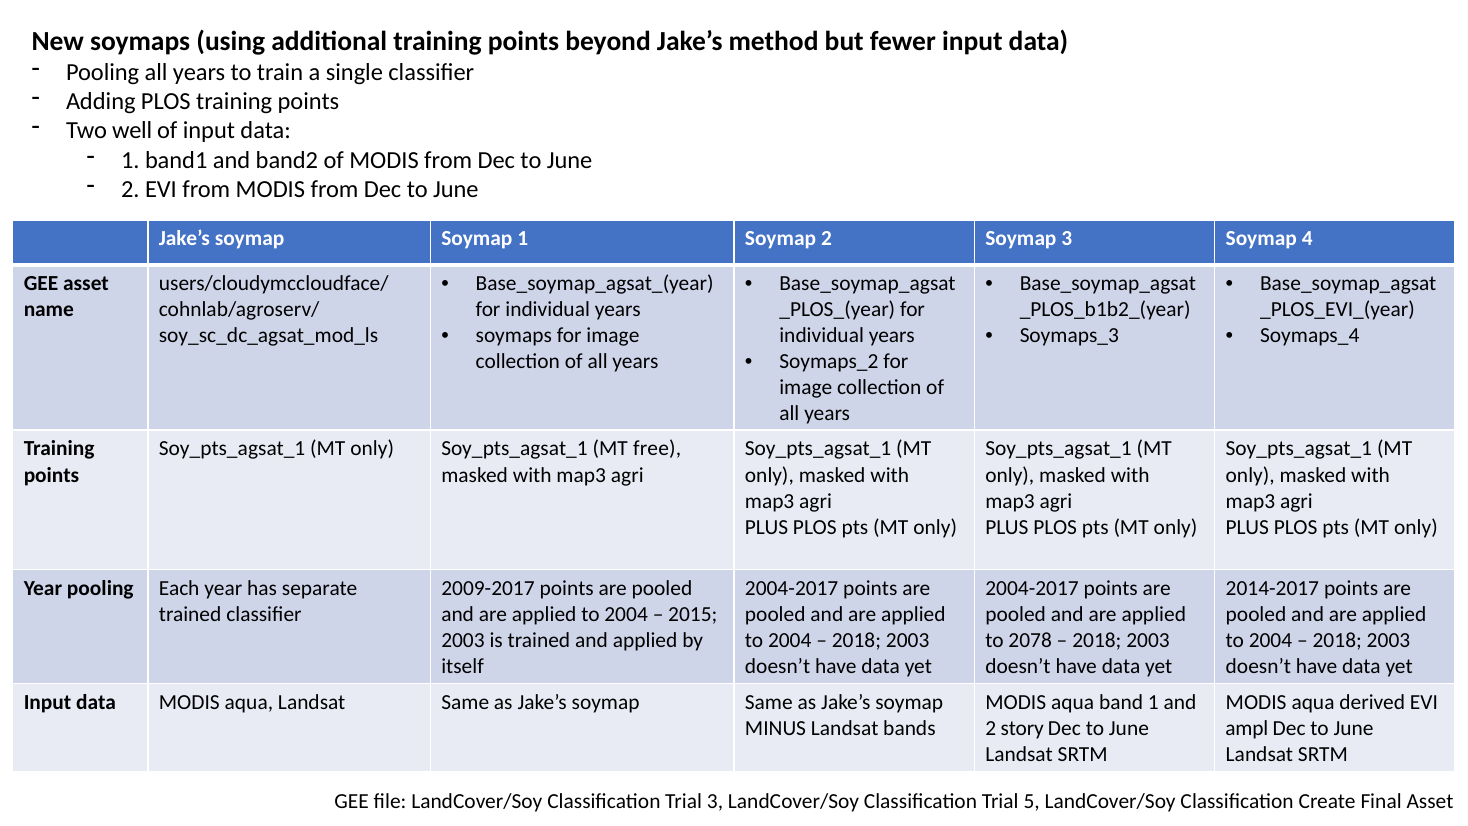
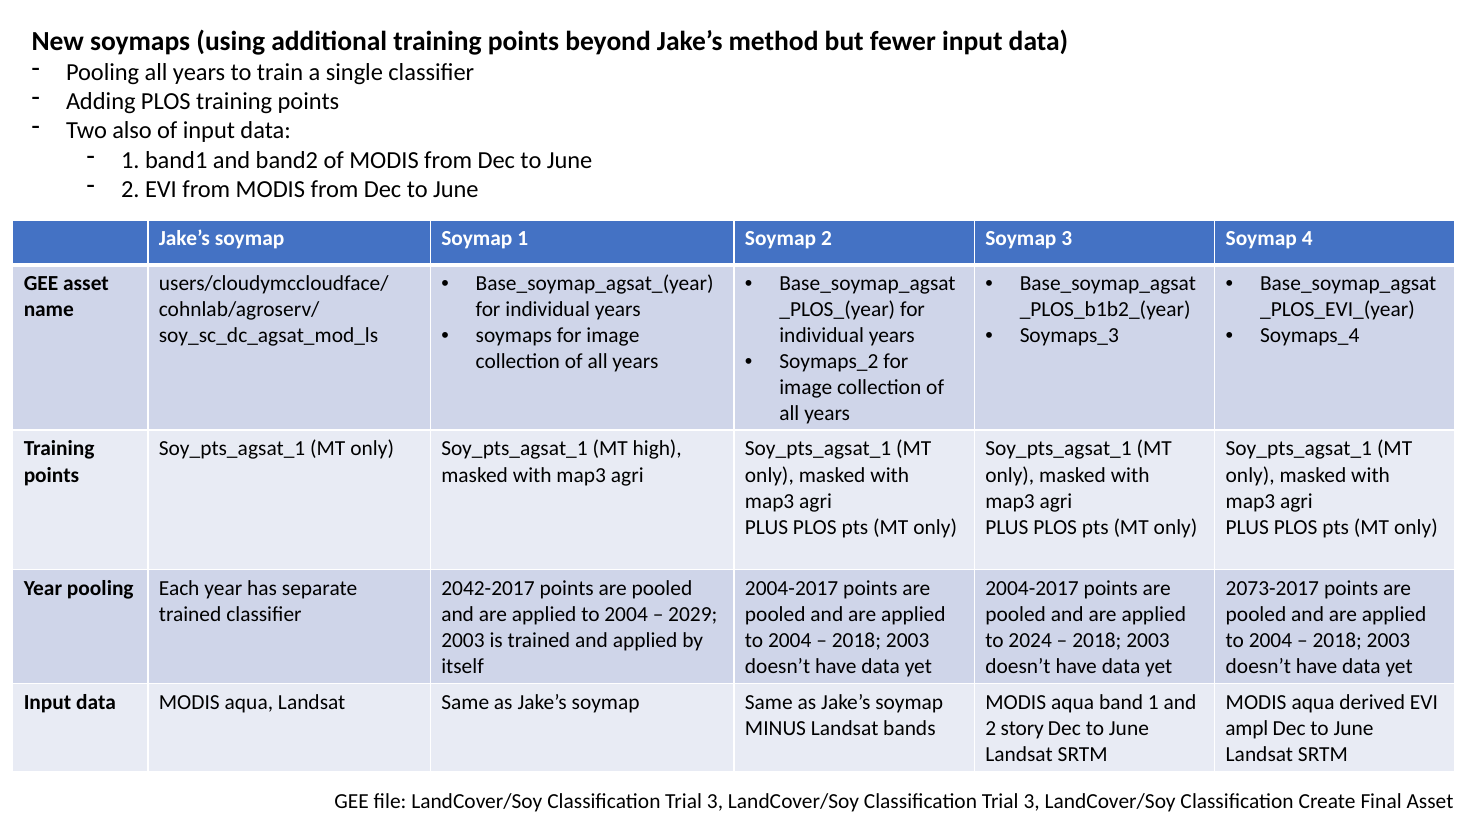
well: well -> also (132, 131)
free: free -> high (657, 449)
2009-2017: 2009-2017 -> 2042-2017 (488, 588)
2014-2017: 2014-2017 -> 2073-2017 (1272, 588)
2015: 2015 -> 2029 (693, 614)
2078: 2078 -> 2024 (1030, 640)
5: 5 -> 3 (1032, 801)
